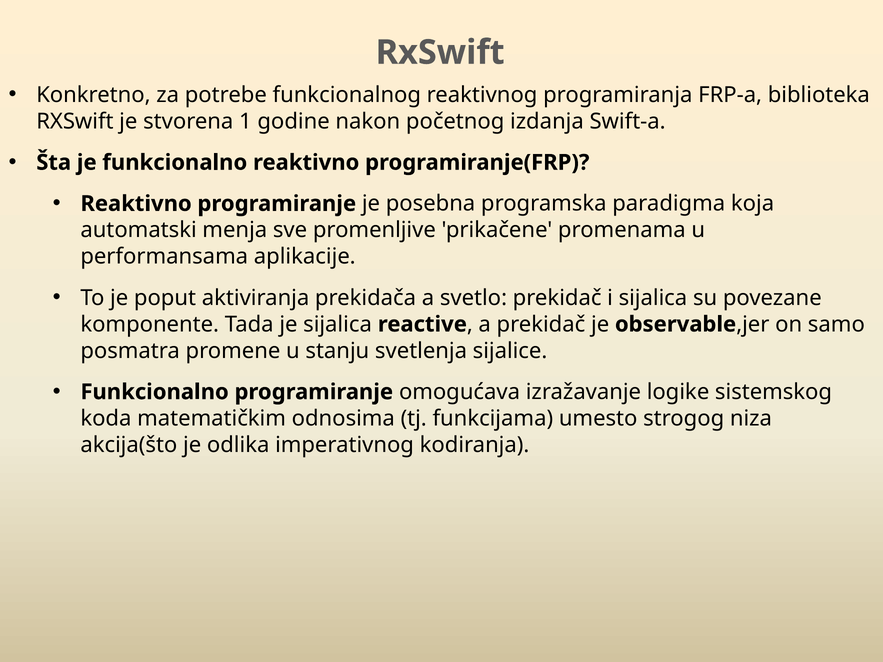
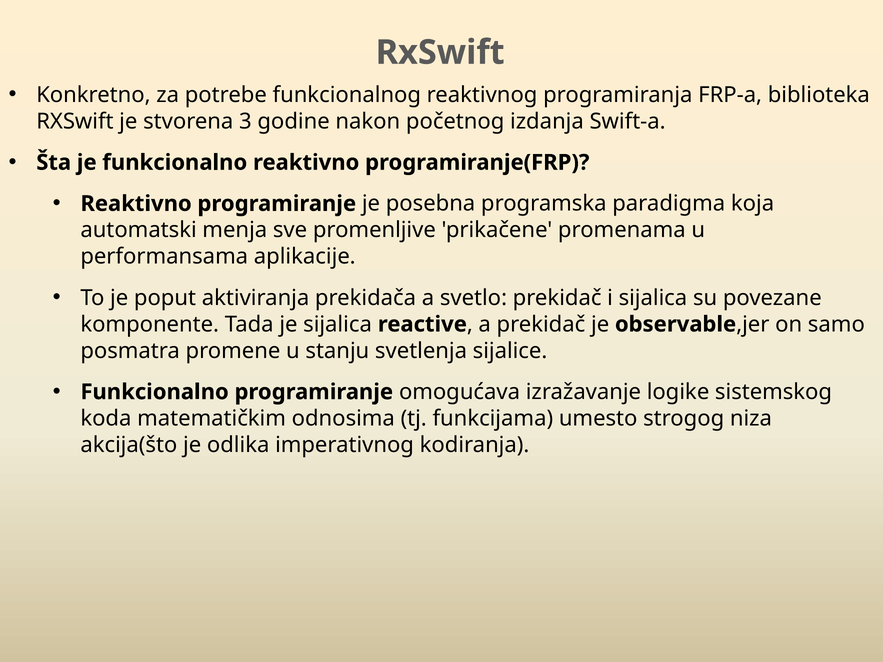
1: 1 -> 3 (245, 121)
